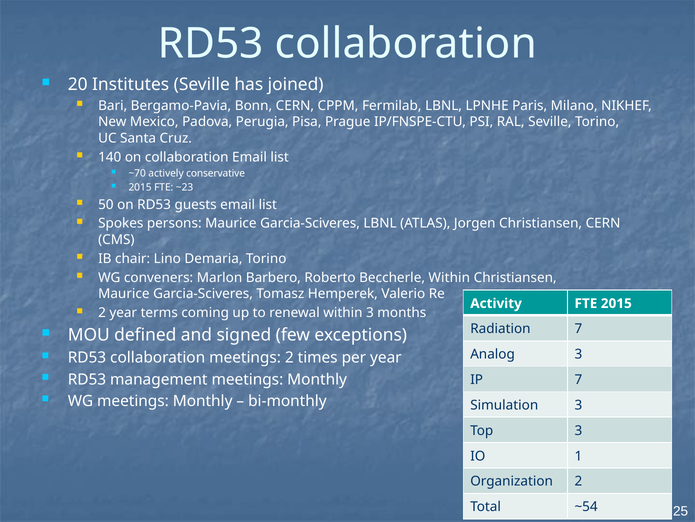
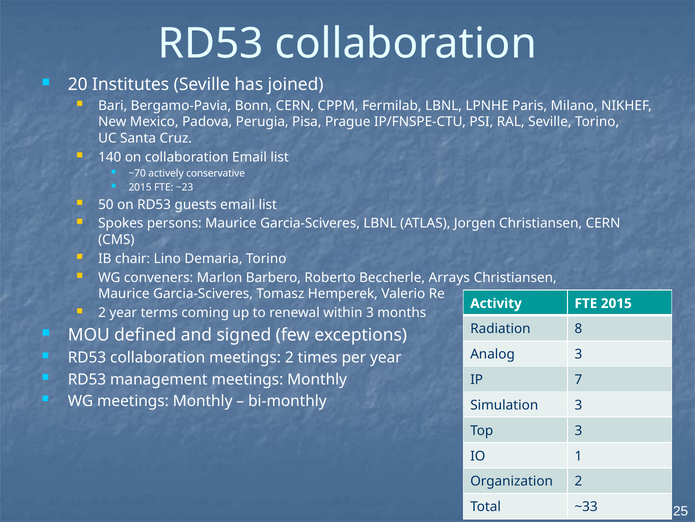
Beccherle Within: Within -> Arrays (449, 277)
Radiation 7: 7 -> 8 (578, 328)
~54: ~54 -> ~33 (586, 506)
